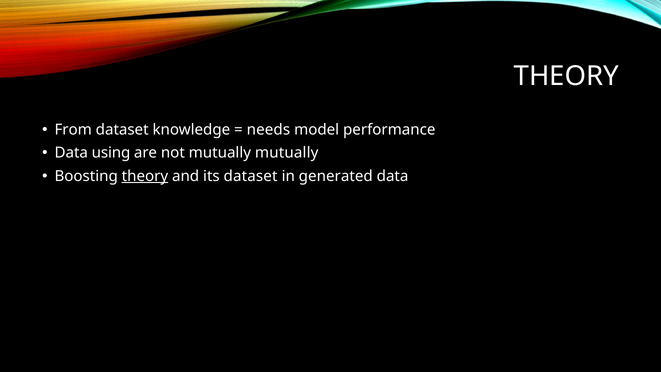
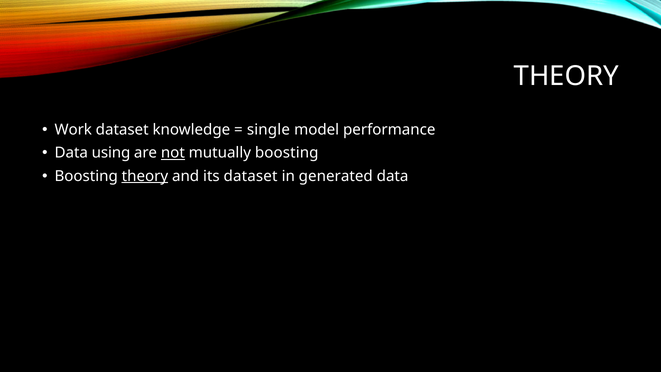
From: From -> Work (73, 130)
needs: needs -> single (268, 130)
not underline: none -> present (173, 153)
mutually mutually: mutually -> boosting (287, 153)
